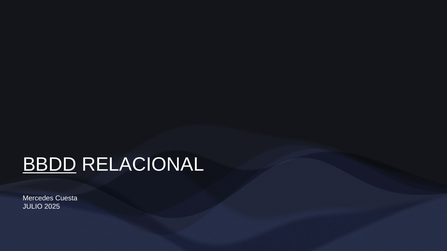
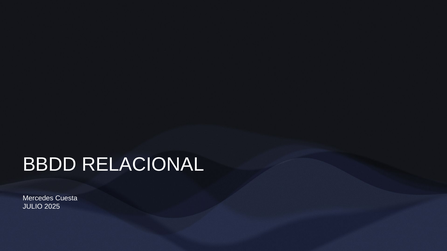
BBDD underline: present -> none (50, 165)
